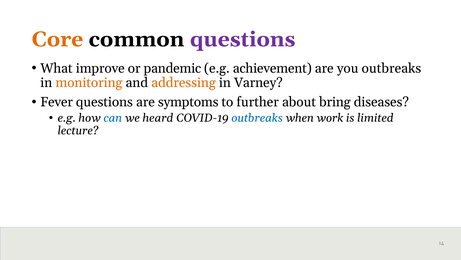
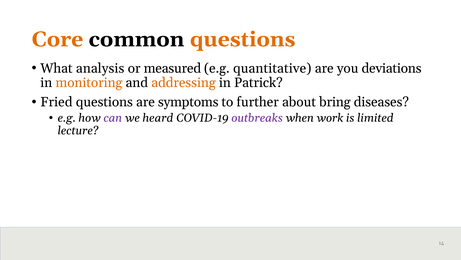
questions colour: purple -> orange (243, 39)
improve: improve -> analysis (100, 68)
pandemic: pandemic -> measured (172, 68)
achievement: achievement -> quantitative (272, 68)
you outbreaks: outbreaks -> deviations (392, 68)
Varney: Varney -> Patrick (258, 83)
Fever: Fever -> Fried (56, 102)
can colour: blue -> purple (113, 118)
outbreaks colour: blue -> purple (257, 118)
